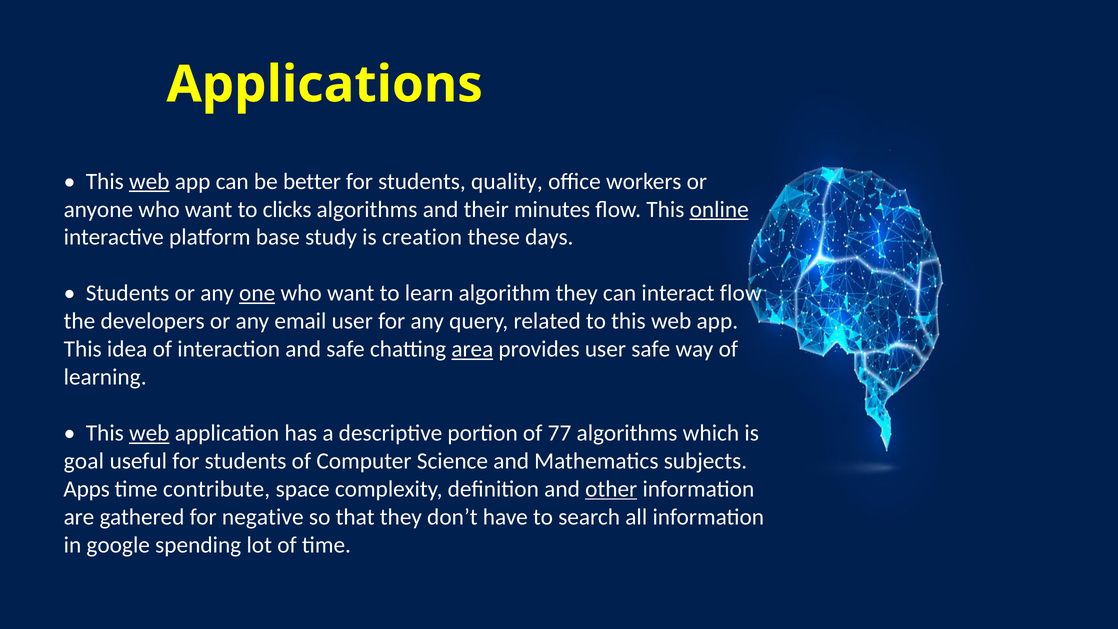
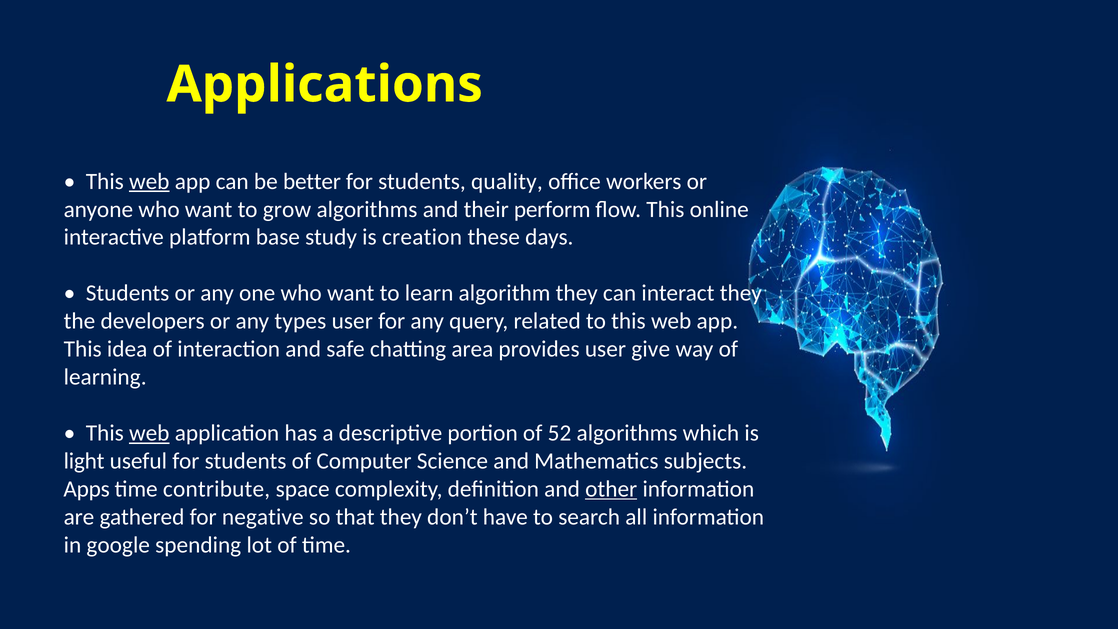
clicks: clicks -> grow (287, 209)
minutes: minutes -> perform (552, 209)
online underline: present -> none (719, 209)
one underline: present -> none (257, 293)
interact flow: flow -> they (741, 293)
email: email -> types (300, 321)
area underline: present -> none (472, 349)
user safe: safe -> give (651, 349)
77: 77 -> 52 (559, 433)
goal: goal -> light (84, 461)
